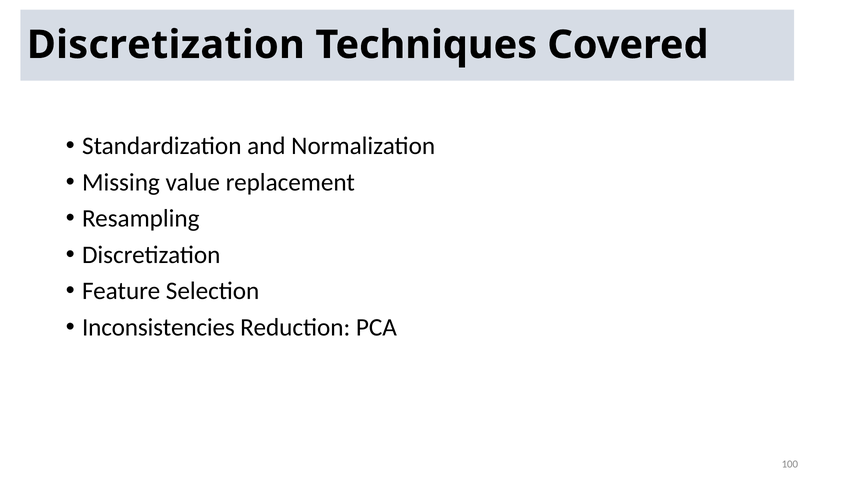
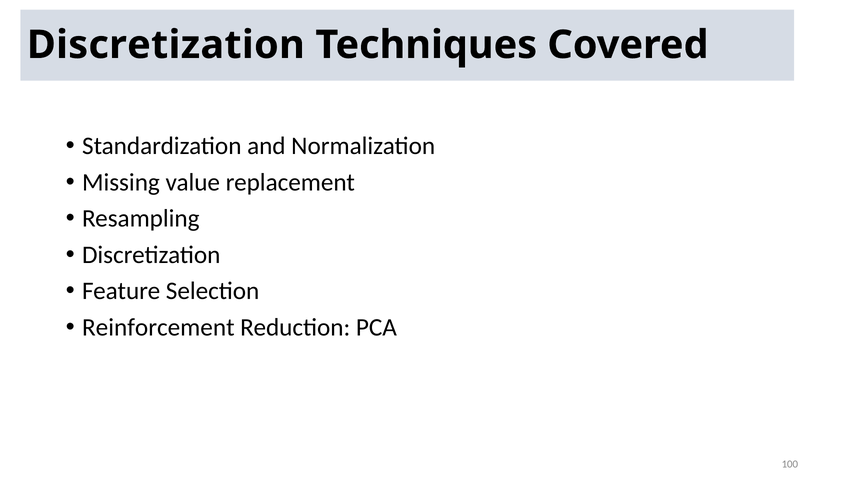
Inconsistencies: Inconsistencies -> Reinforcement (158, 327)
